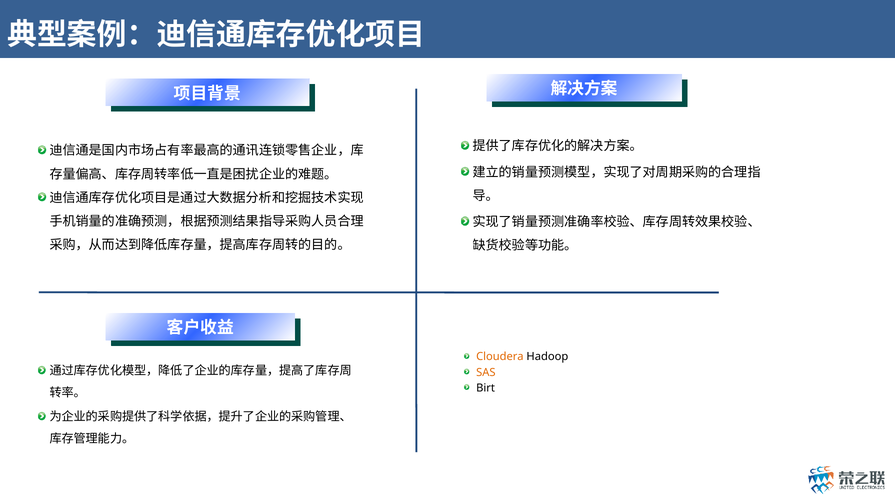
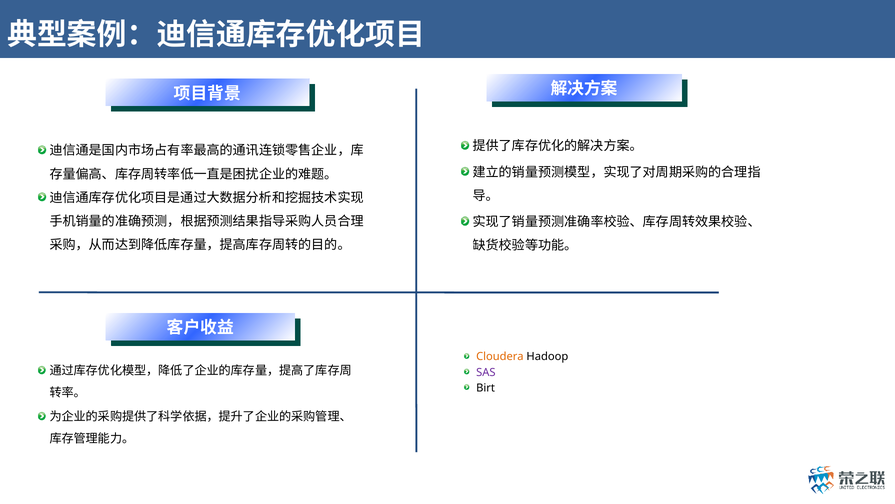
SAS colour: orange -> purple (486, 372)
